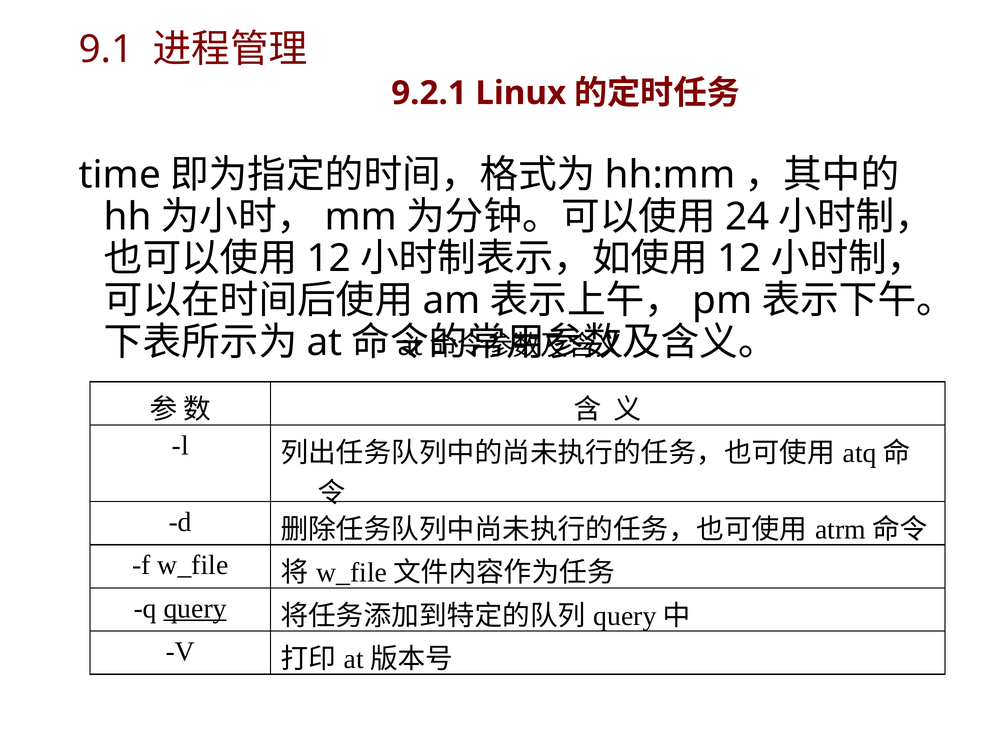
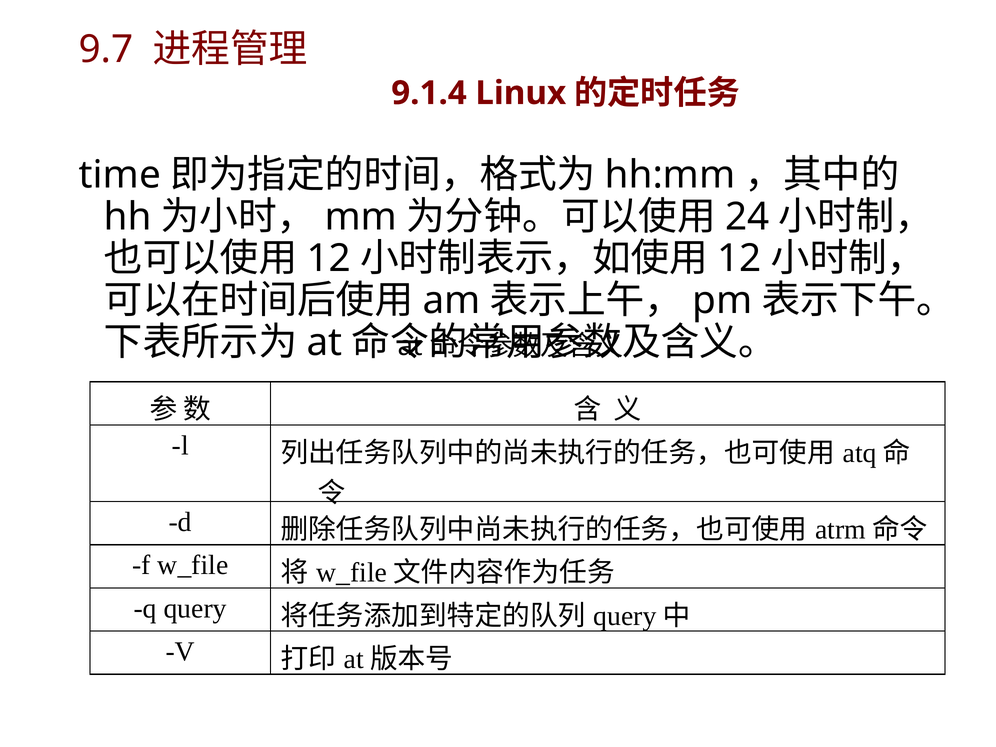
9.1: 9.1 -> 9.7 (106, 49)
9.2.1: 9.2.1 -> 9.1.4 (429, 93)
query underline: present -> none (195, 608)
